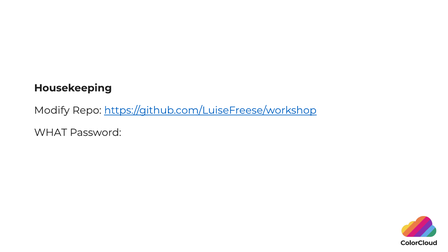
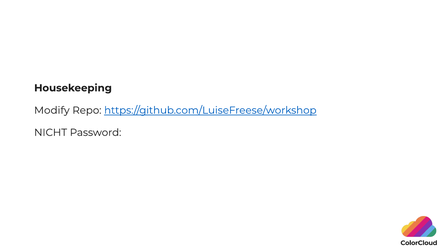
WHAT: WHAT -> NICHT (51, 133)
